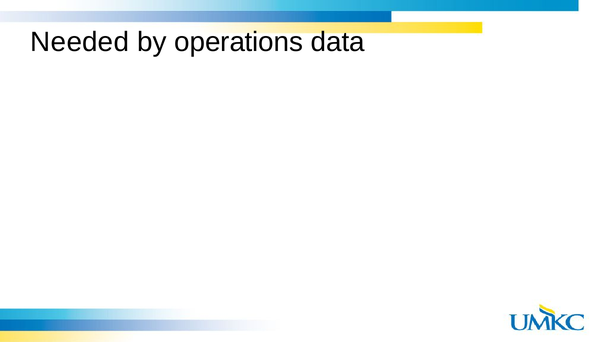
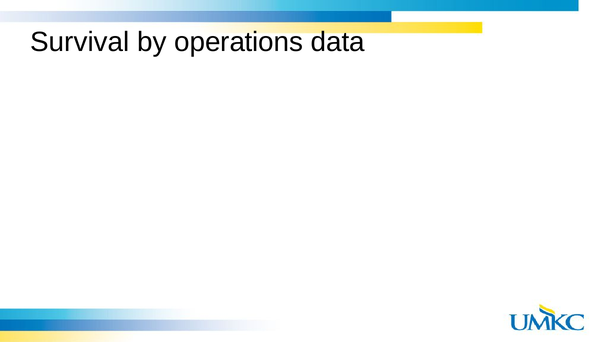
Needed: Needed -> Survival (80, 42)
